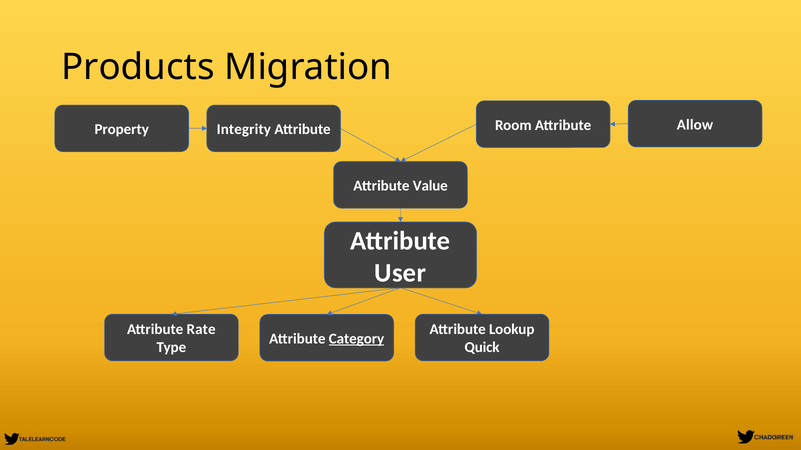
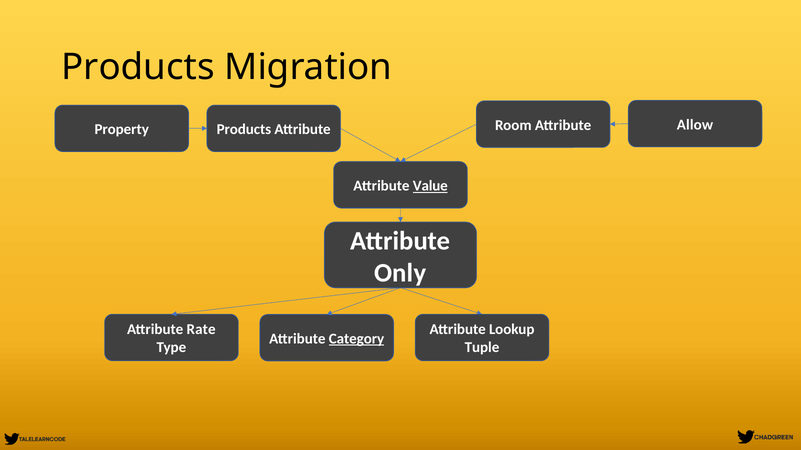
Integrity: Integrity -> Products (244, 130)
Value underline: none -> present (430, 186)
User: User -> Only (400, 273)
Quick: Quick -> Tuple (482, 348)
